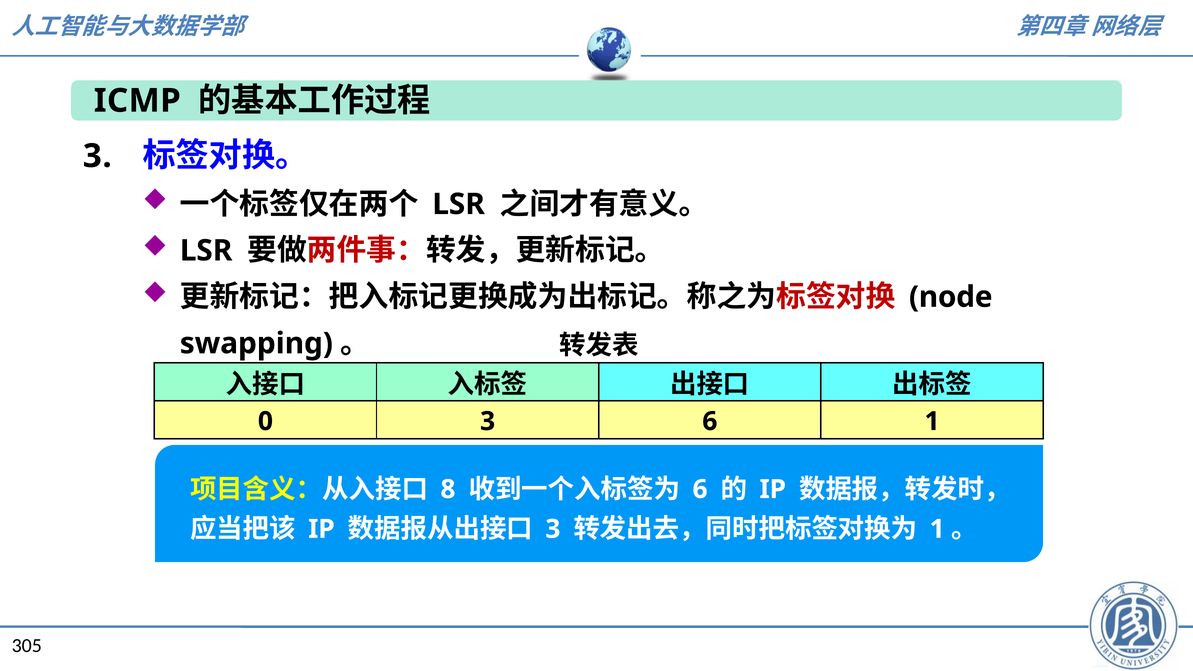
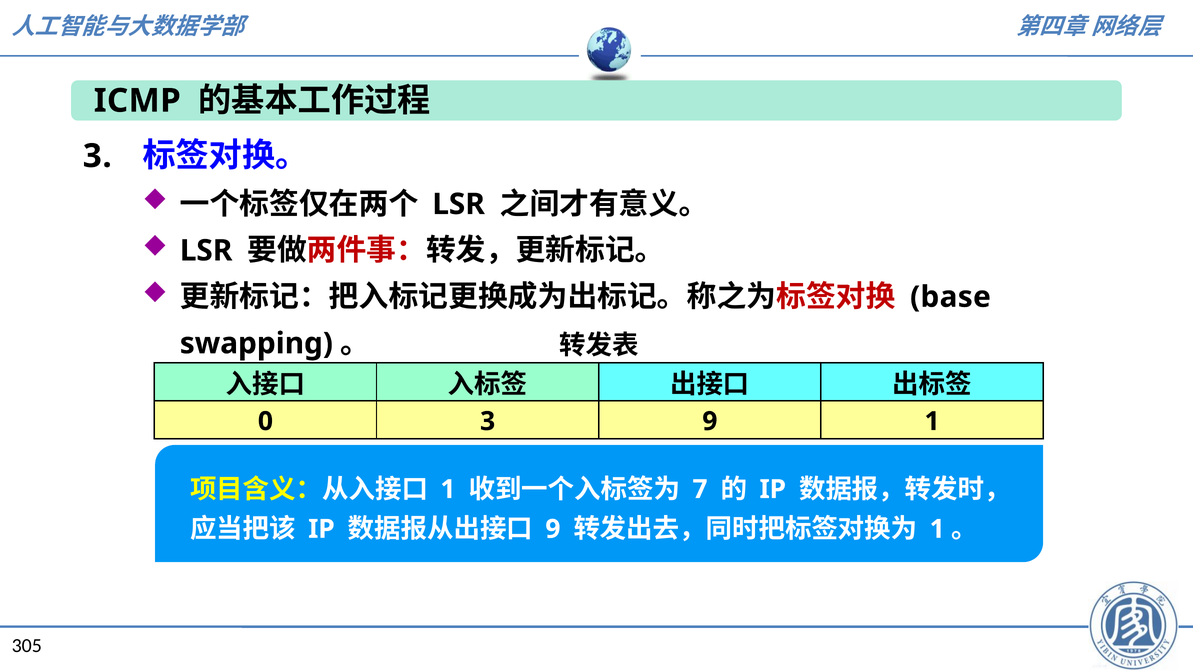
node: node -> base (950, 297)
3 6: 6 -> 9 (710, 421)
8: 8 -> 1 (448, 489)
6: 6 -> 7 (700, 489)
3: 3 -> 9 (553, 529)
